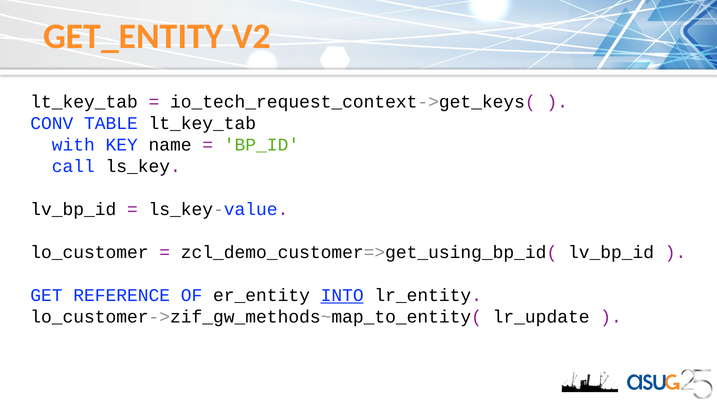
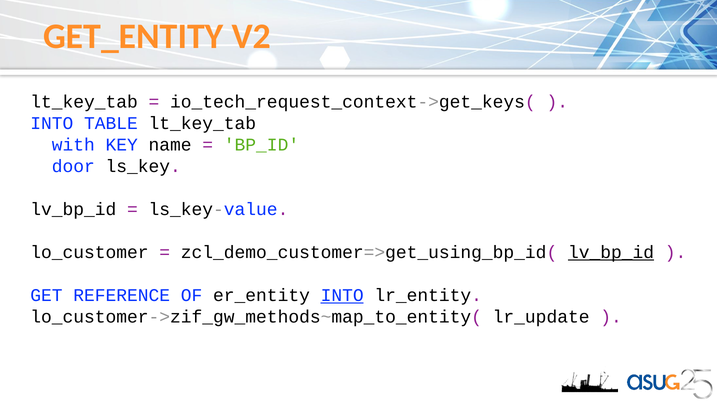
CONV: CONV -> INTO (52, 123)
call: call -> door (73, 166)
lv_bp_id underline: none -> present (611, 252)
